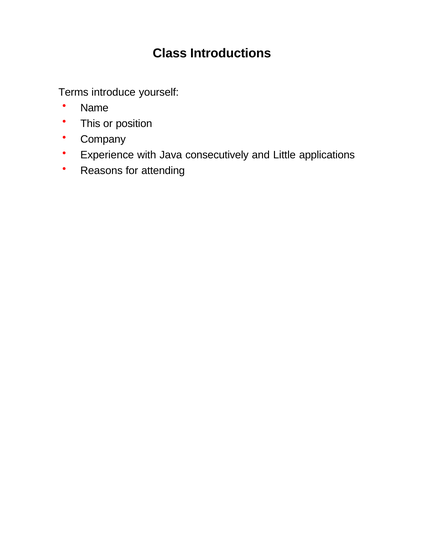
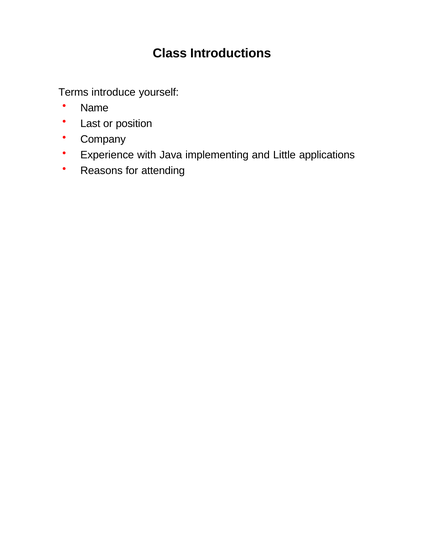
This: This -> Last (90, 123)
consecutively: consecutively -> implementing (217, 155)
